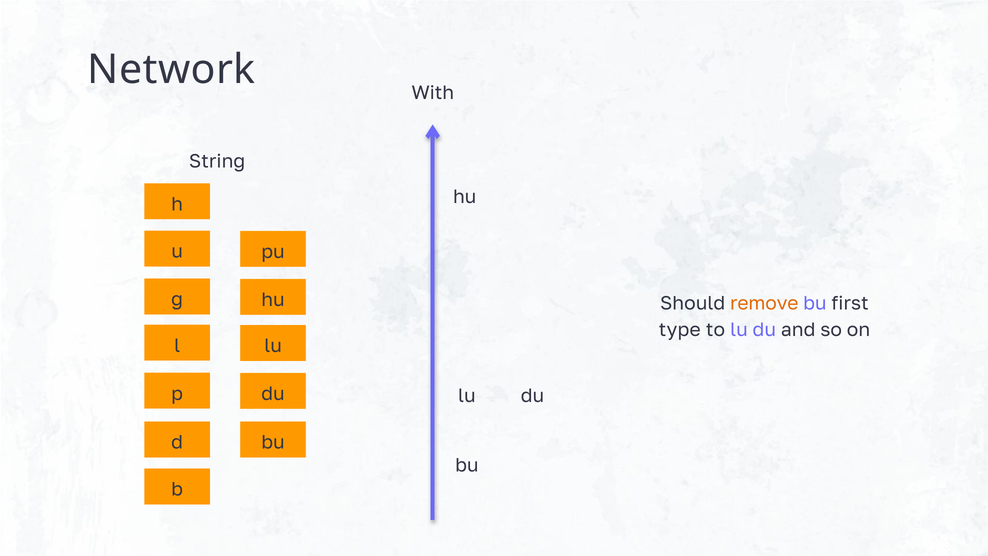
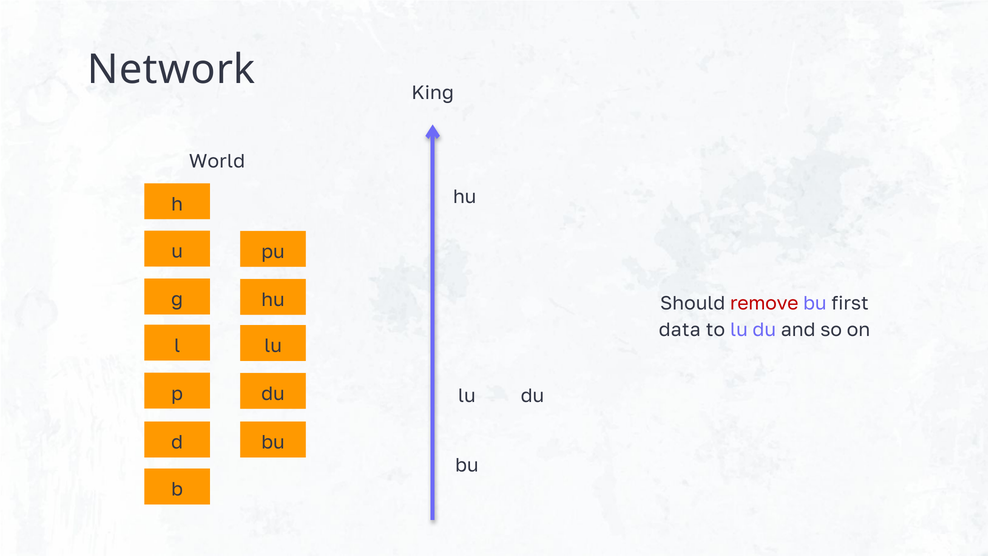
With: With -> King (433, 93)
String: String -> World (217, 161)
remove colour: orange -> red (764, 303)
type: type -> data (680, 330)
